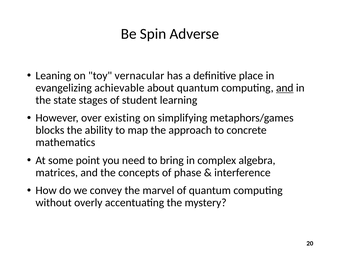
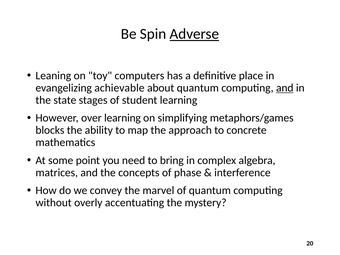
Adverse underline: none -> present (194, 34)
vernacular: vernacular -> computers (139, 76)
over existing: existing -> learning (122, 118)
